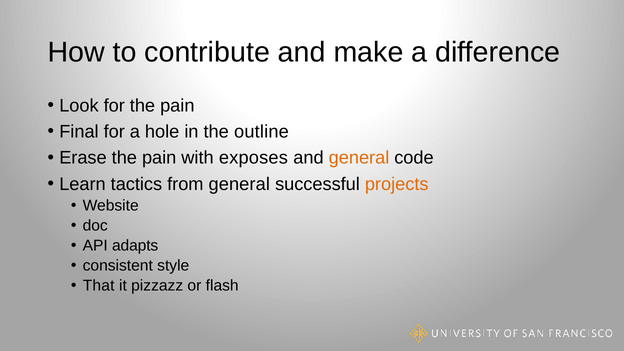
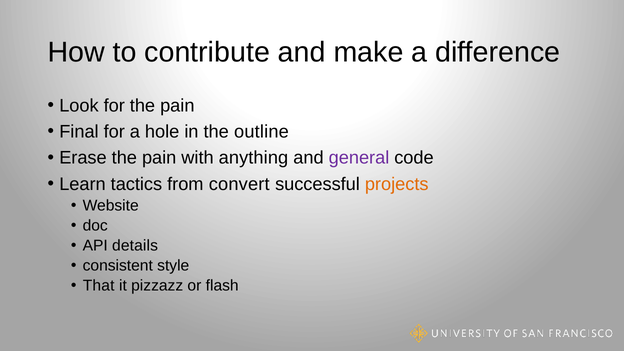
exposes: exposes -> anything (253, 158)
general colour: orange -> purple (359, 158)
from general: general -> convert (239, 184)
adapts: adapts -> details (135, 246)
